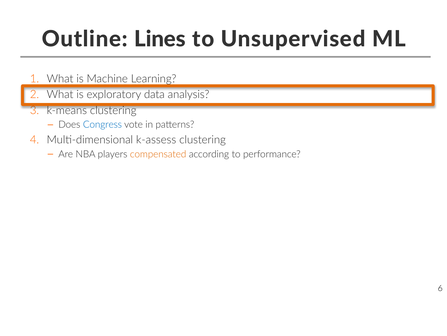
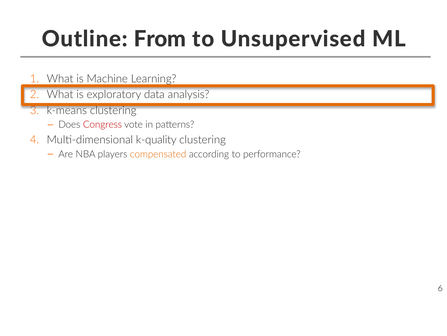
Lines: Lines -> From (160, 39)
Congress colour: blue -> red (102, 124)
k-assess: k-assess -> k-quality (156, 139)
